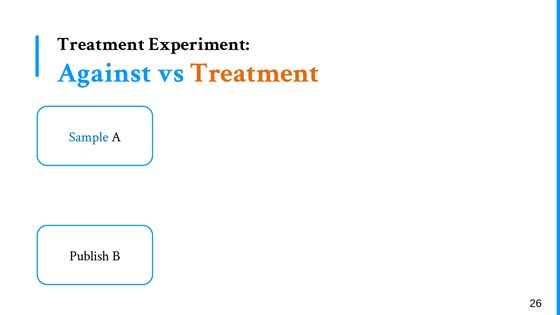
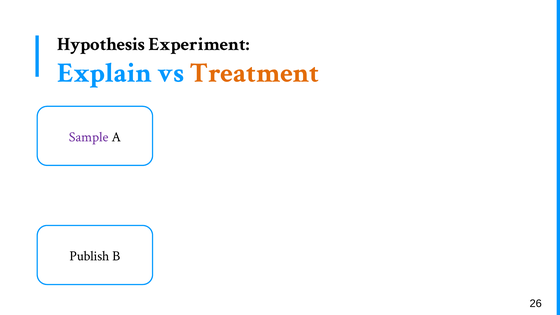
Treatment: Treatment -> Hypothesis (101, 44)
Against: Against -> Explain (105, 73)
Sample colour: blue -> purple (89, 137)
